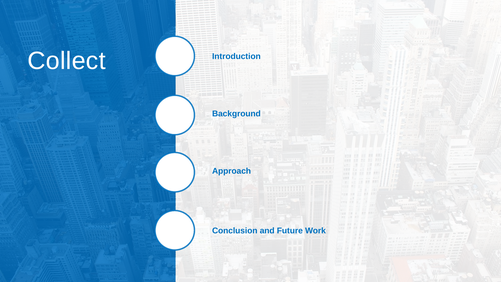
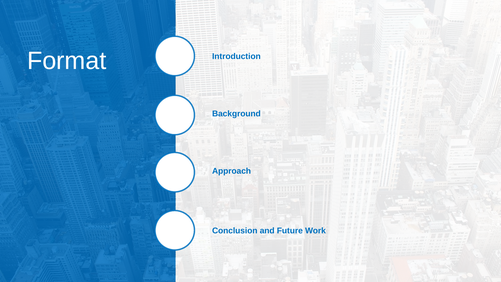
Collect: Collect -> Format (67, 61)
